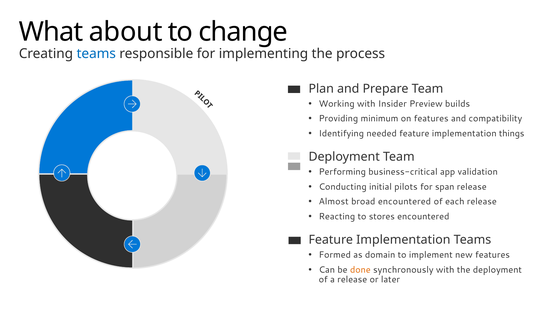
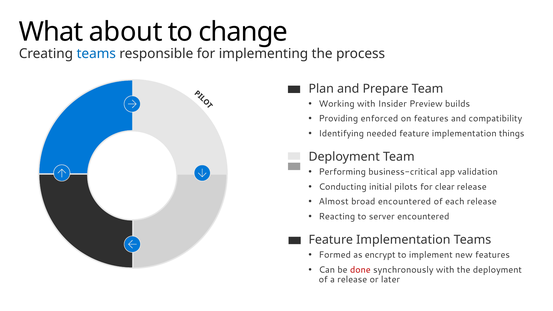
minimum: minimum -> enforced (379, 119)
span: span -> clear (445, 187)
stores: stores -> server (382, 216)
domain: domain -> encrypt (380, 255)
done colour: orange -> red (360, 270)
